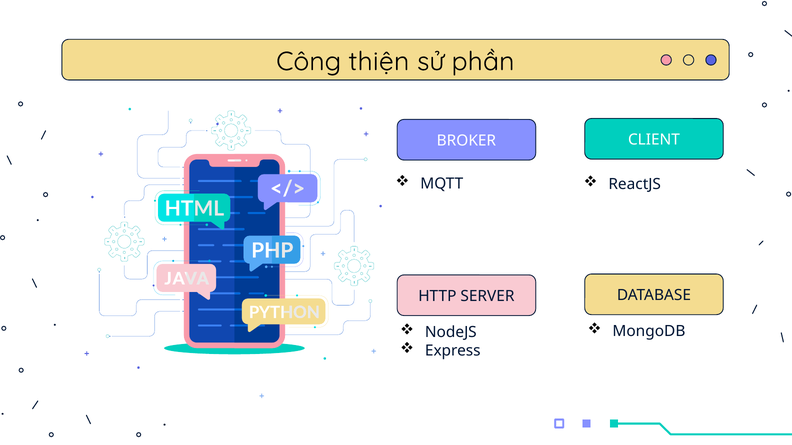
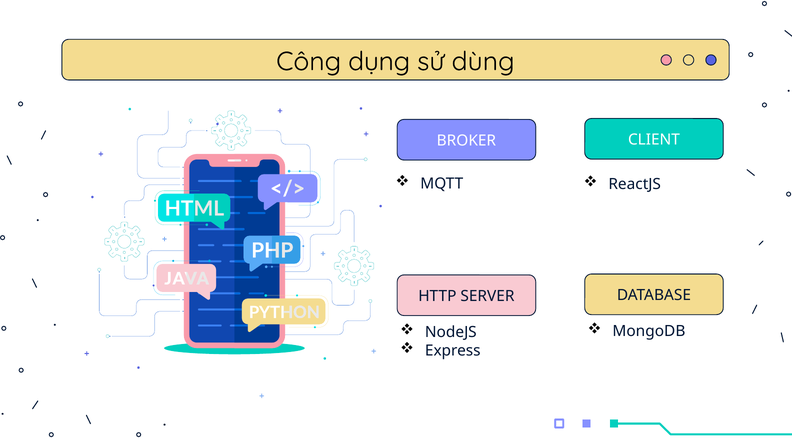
thiện: thiện -> dụng (379, 62)
phần: phần -> dùng (483, 62)
